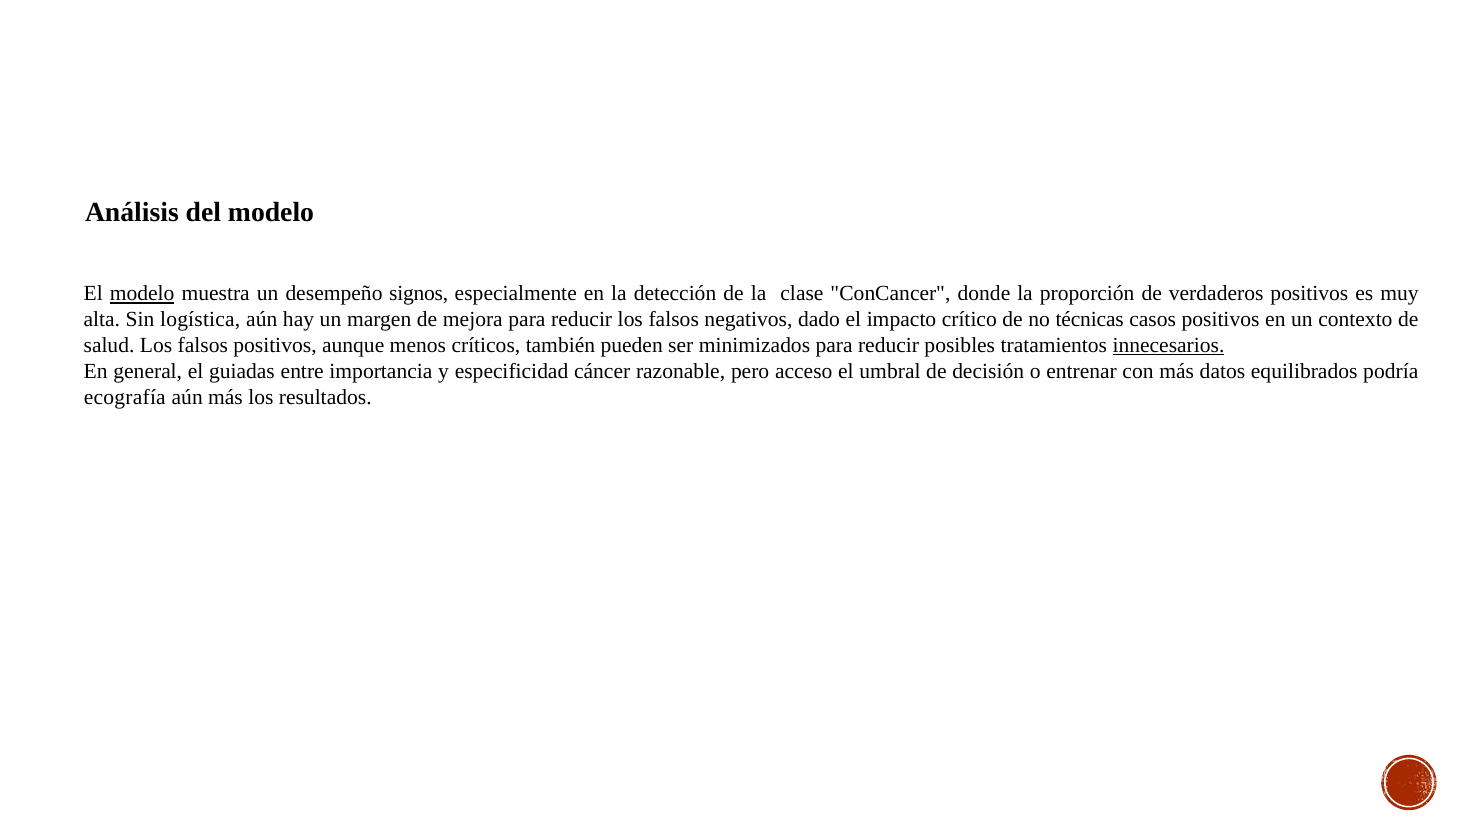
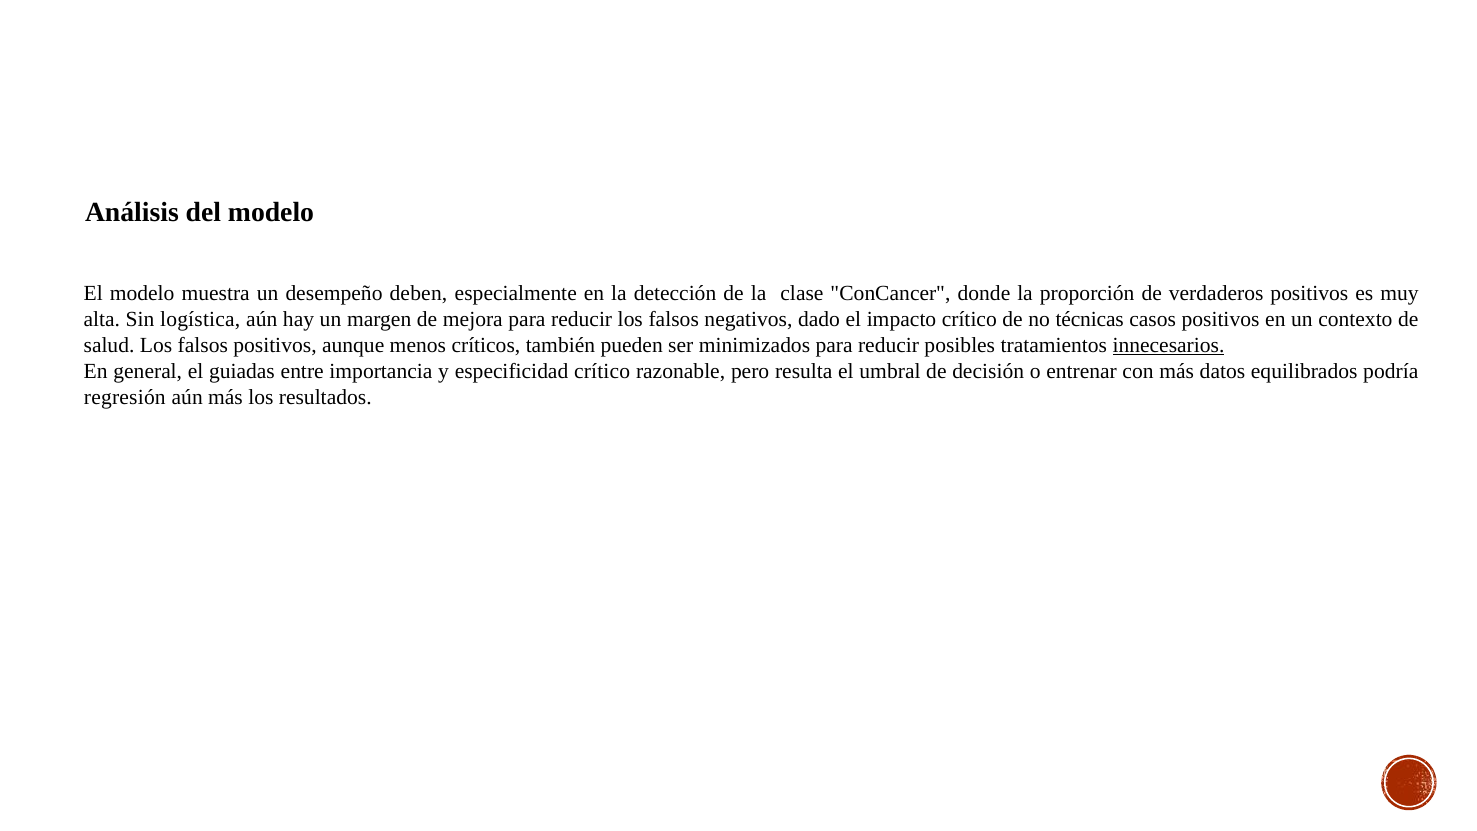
modelo underline: present -> none (142, 294)
signos: signos -> deben (418, 294)
especificidad cáncer: cáncer -> crítico (602, 371)
acceso: acceso -> resulta (804, 371)
ecografía: ecografía -> regresión (125, 397)
